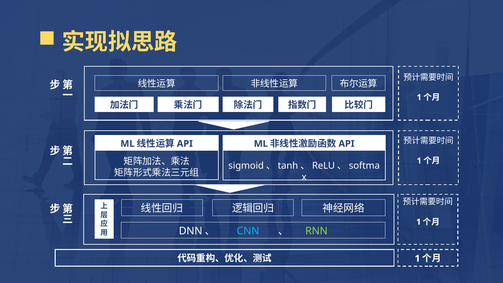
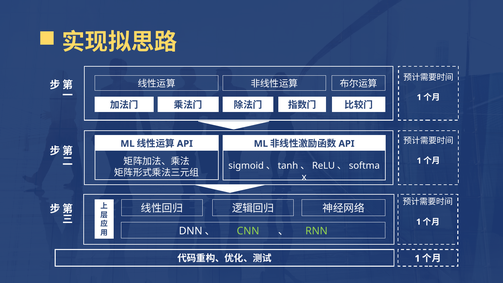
CNN colour: light blue -> light green (248, 231)
